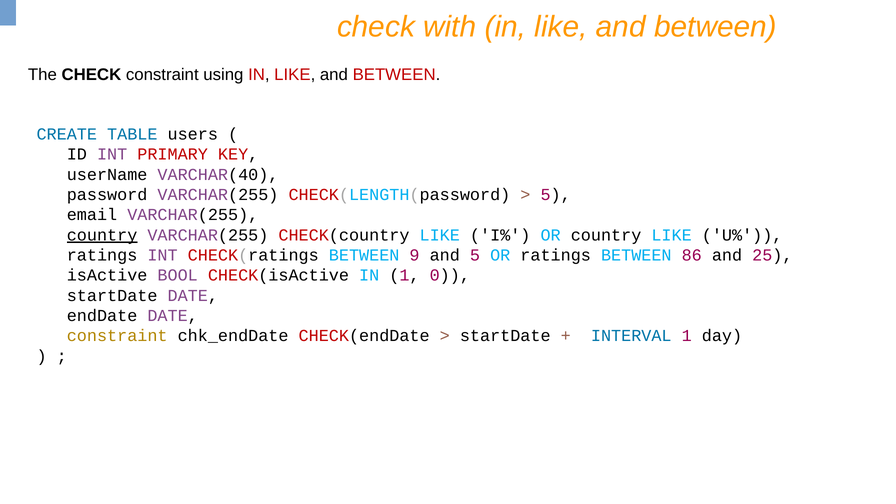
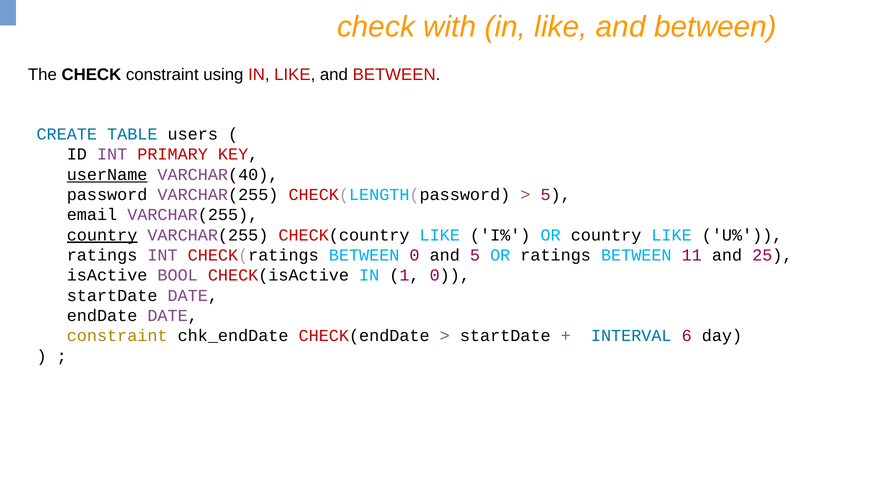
userName underline: none -> present (107, 175)
BETWEEN 9: 9 -> 0 (415, 255)
86: 86 -> 11 (692, 255)
INTERVAL 1: 1 -> 6 (687, 336)
